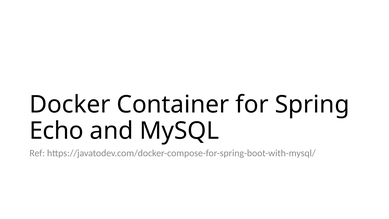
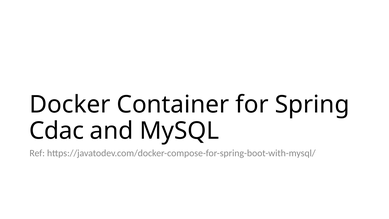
Echo: Echo -> Cdac (57, 131)
